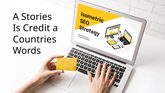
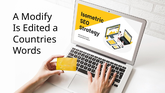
Stories: Stories -> Modify (37, 17)
Credit: Credit -> Edited (37, 28)
